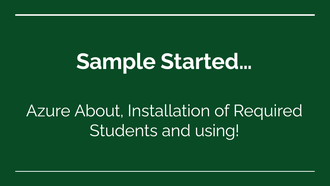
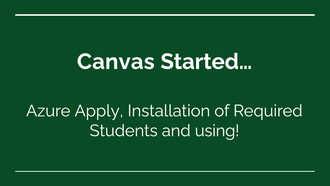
Sample: Sample -> Canvas (116, 62)
About: About -> Apply (99, 111)
